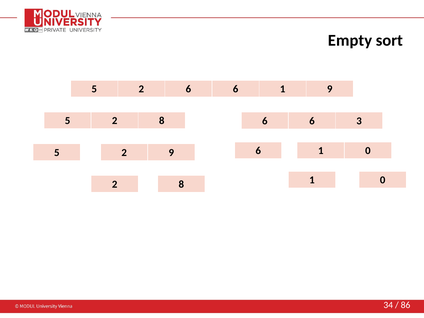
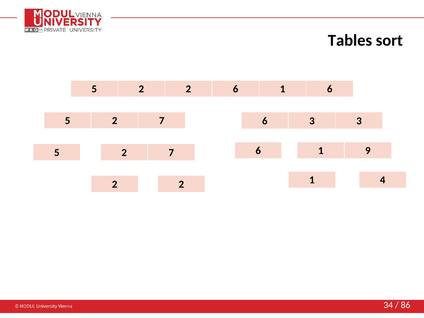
Empty: Empty -> Tables (350, 40)
5 2 6: 6 -> 2 (188, 89)
1 9: 9 -> 6 (330, 89)
8: 8 -> 7 (162, 121)
6: 6 -> 3 (312, 121)
6 1 0: 0 -> 9 (368, 151)
9: 9 -> 7 (171, 153)
0: 0 -> 4 (383, 180)
8: 8 -> 2 (181, 184)
